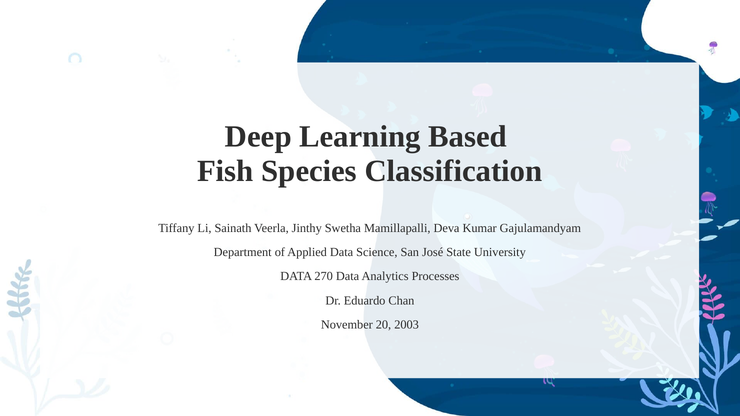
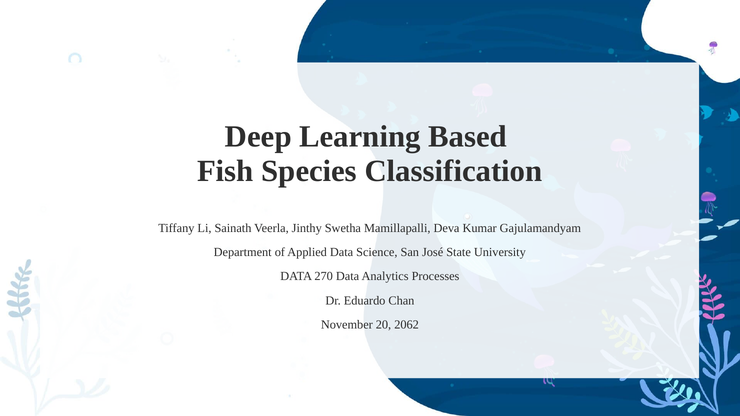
2003: 2003 -> 2062 (407, 325)
